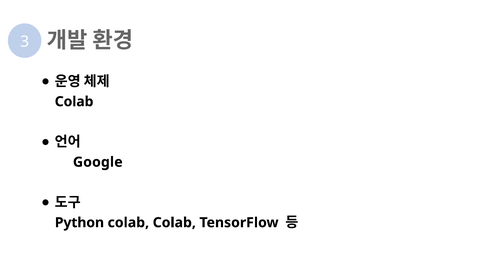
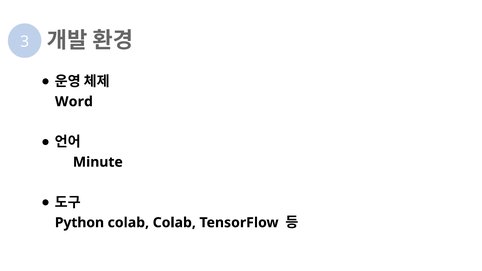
Colab: Colab -> Word (74, 102)
Google: Google -> Minute (98, 162)
